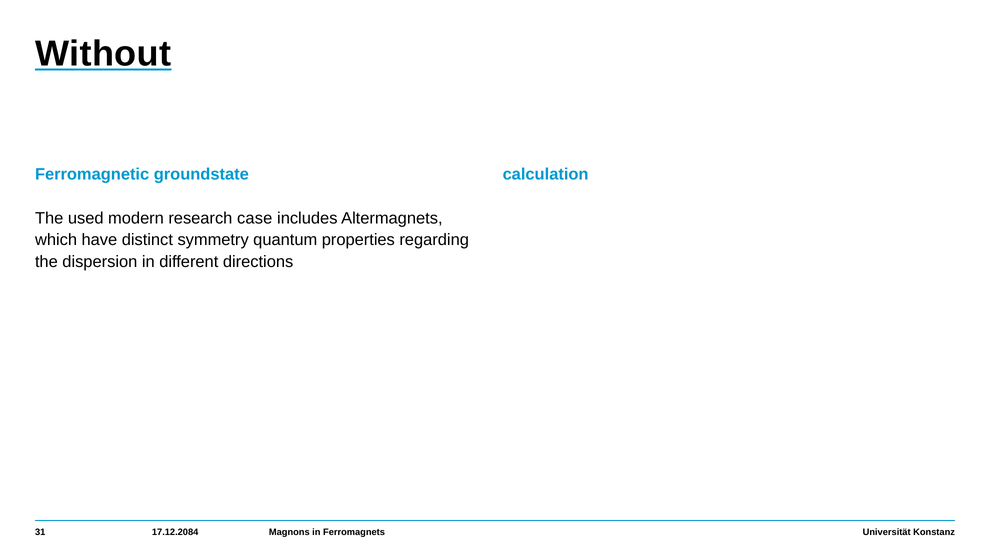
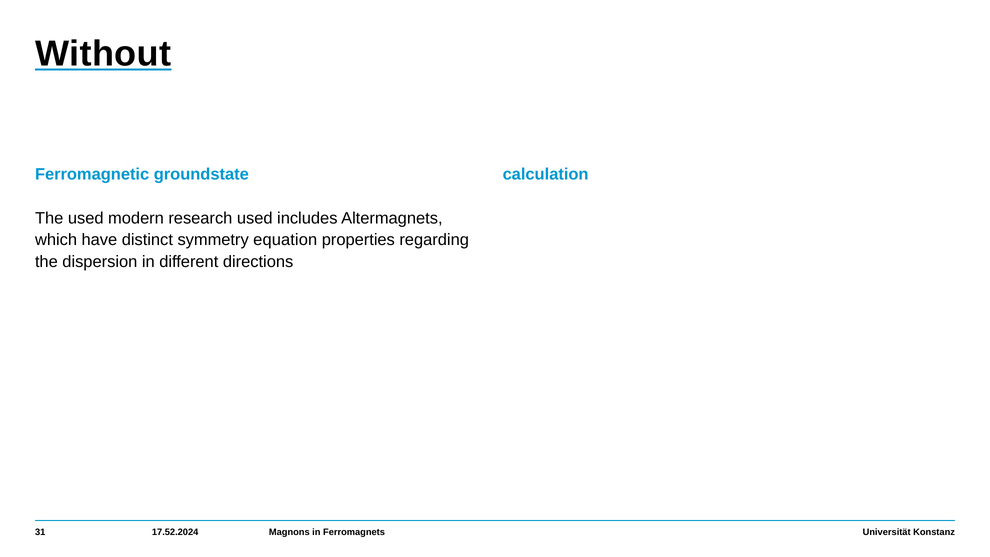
research case: case -> used (255, 218)
quantum: quantum -> equation (285, 240)
17.12.2084: 17.12.2084 -> 17.52.2024 (175, 532)
